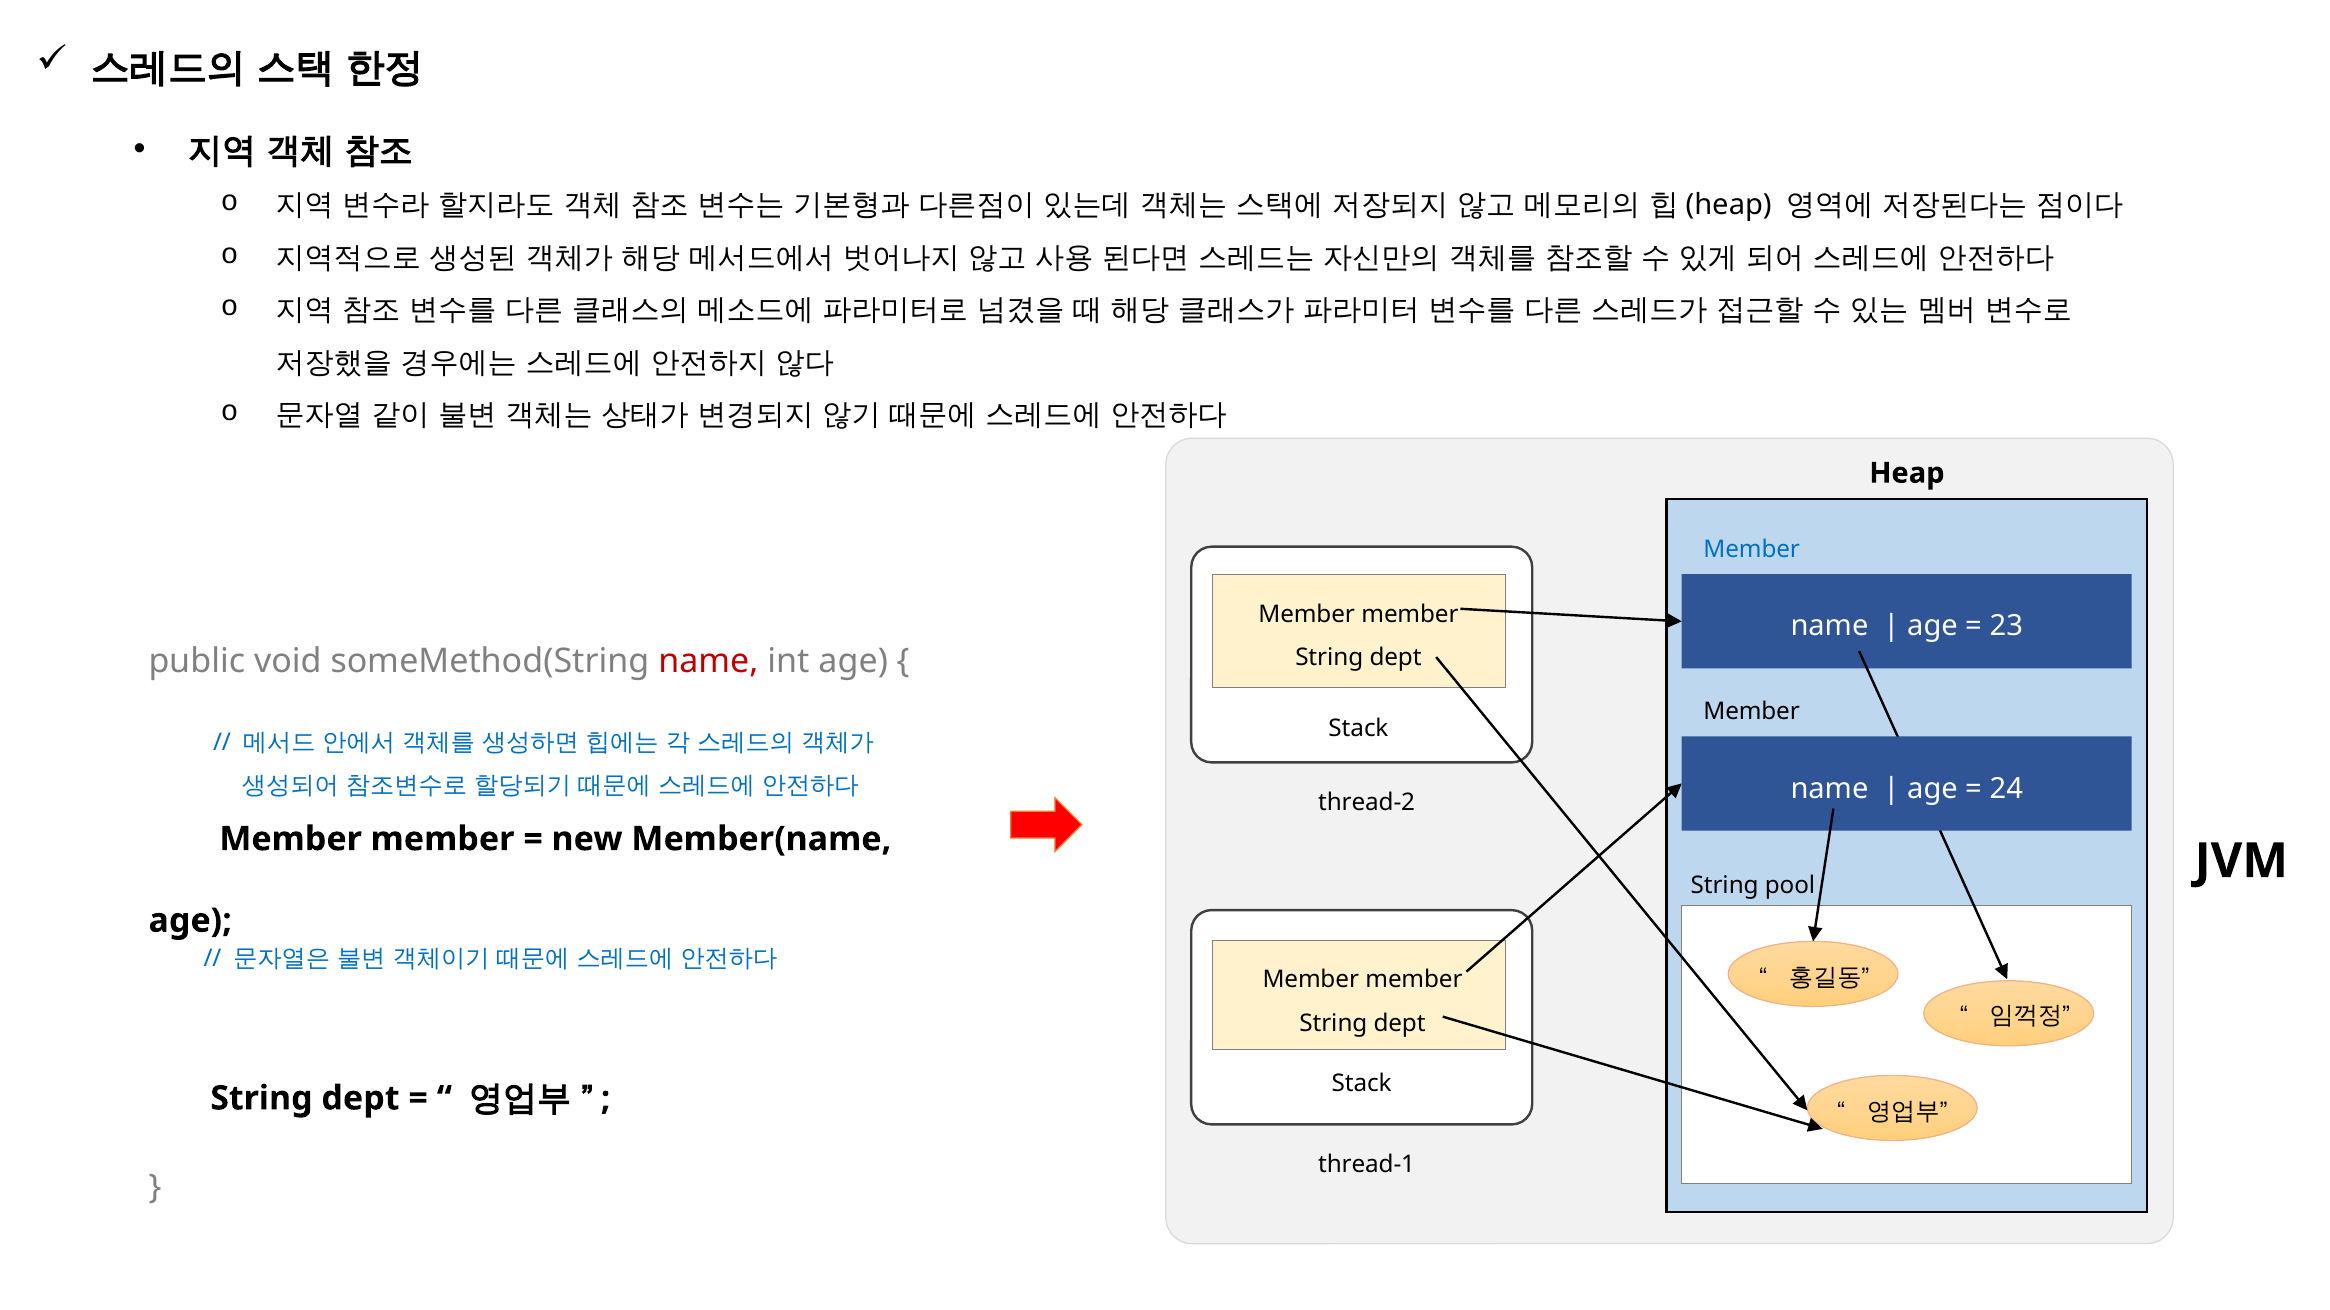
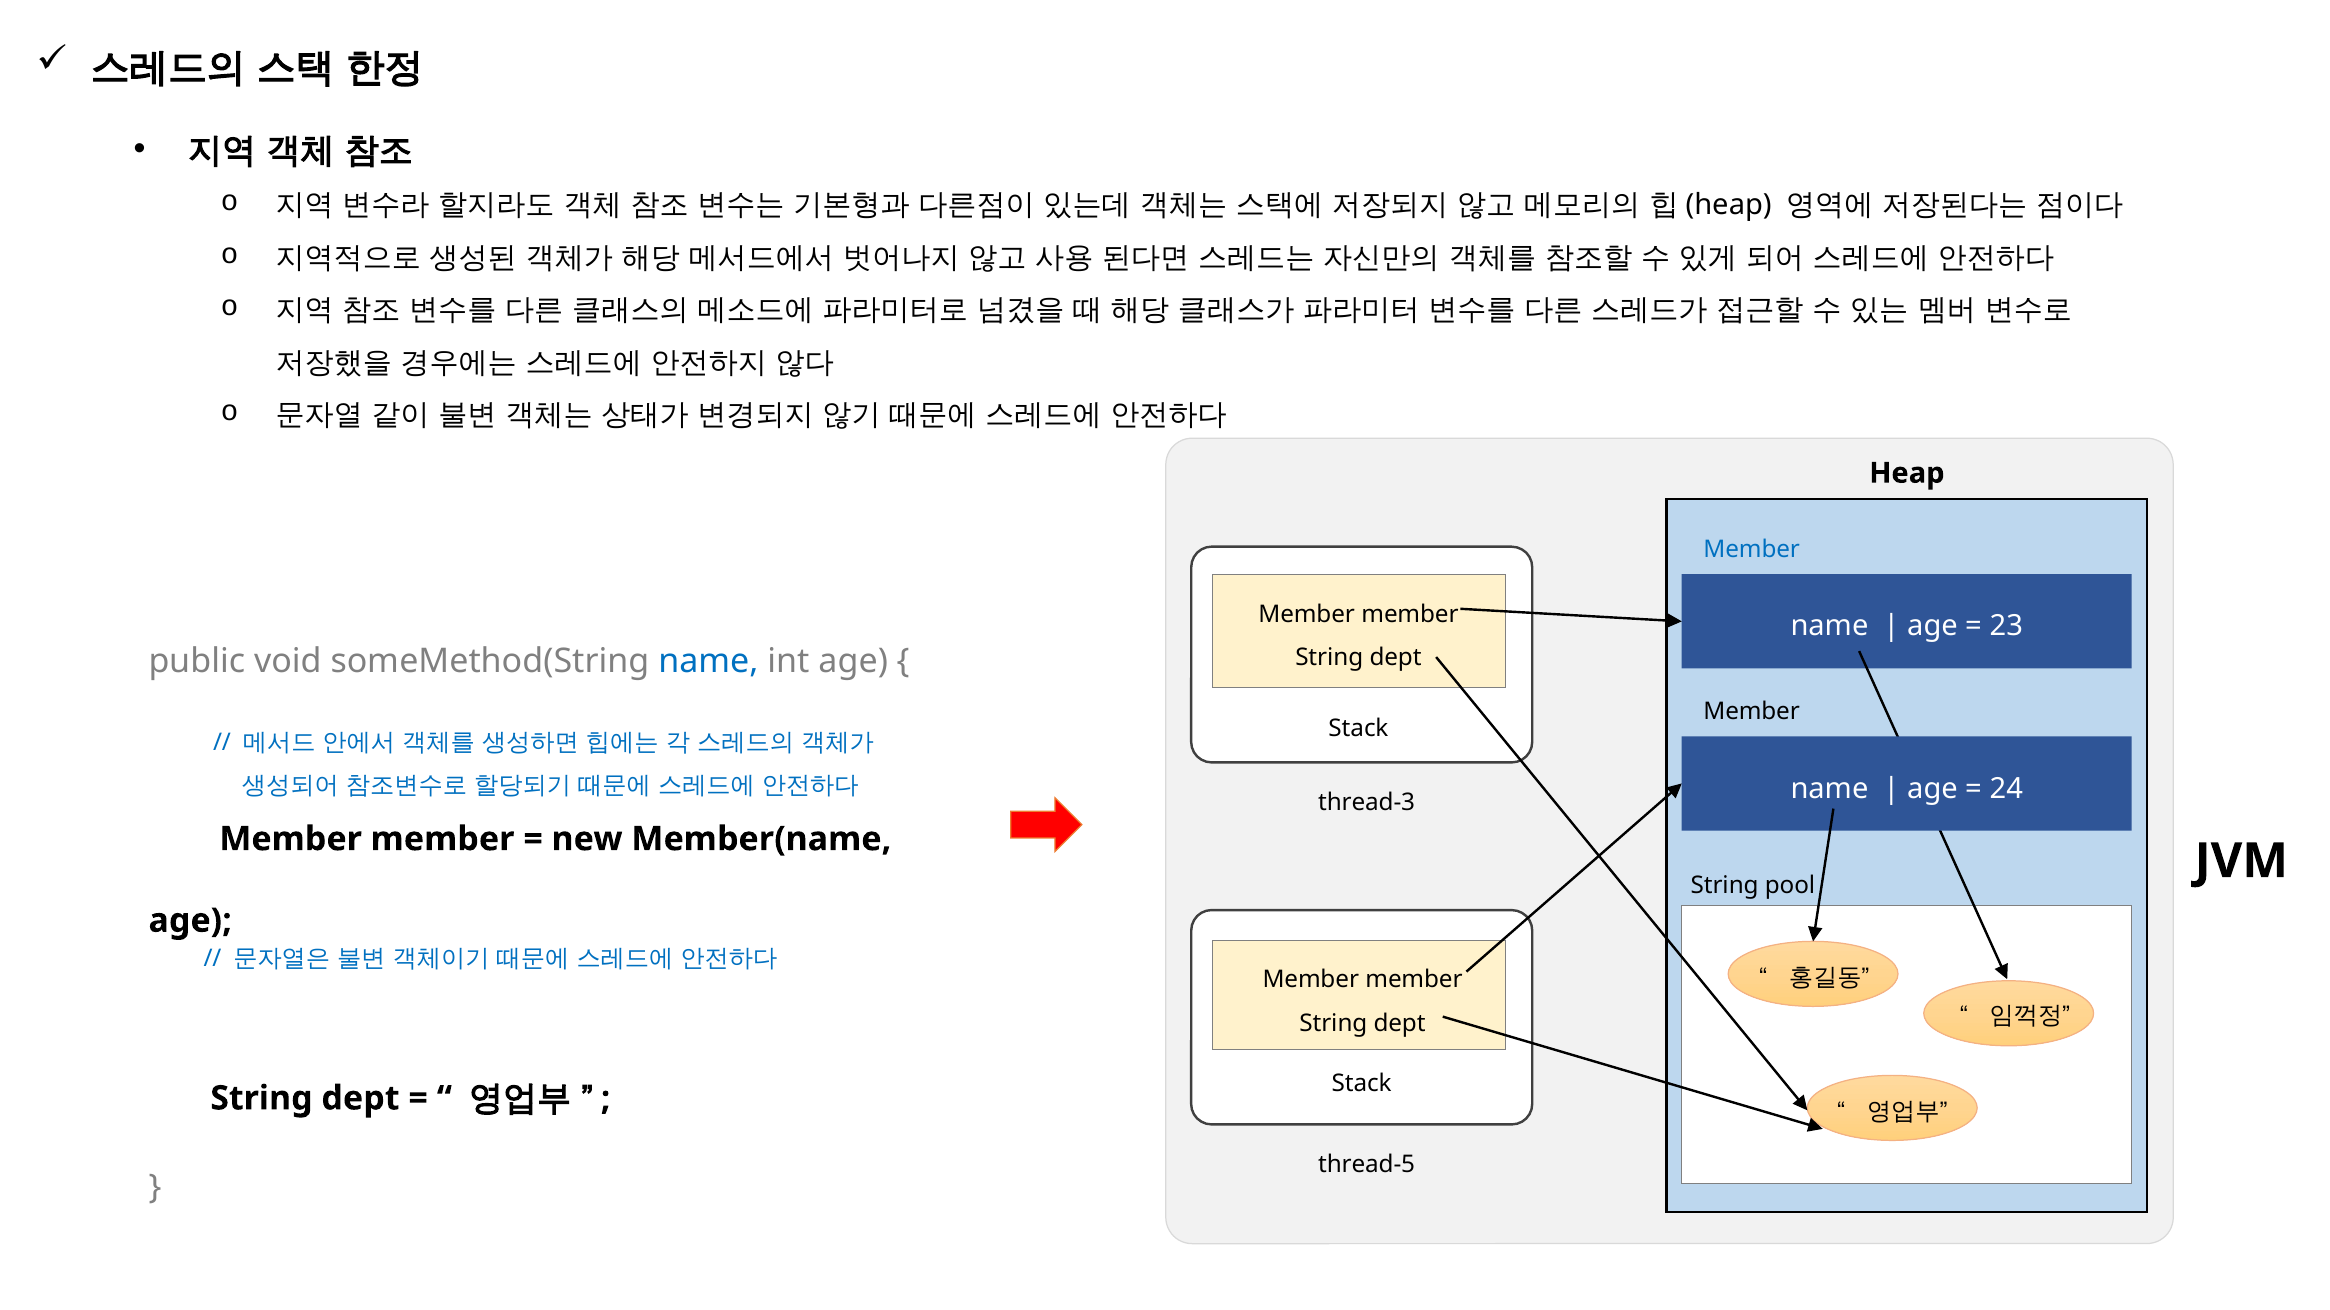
name colour: red -> blue (708, 662)
thread-2: thread-2 -> thread-3 (1367, 803)
thread-1: thread-1 -> thread-5 (1367, 1165)
